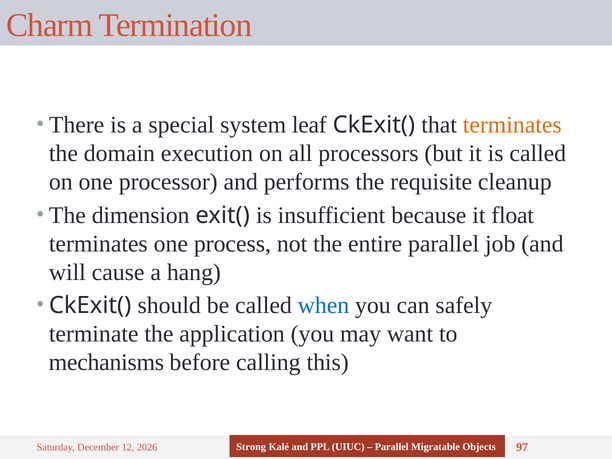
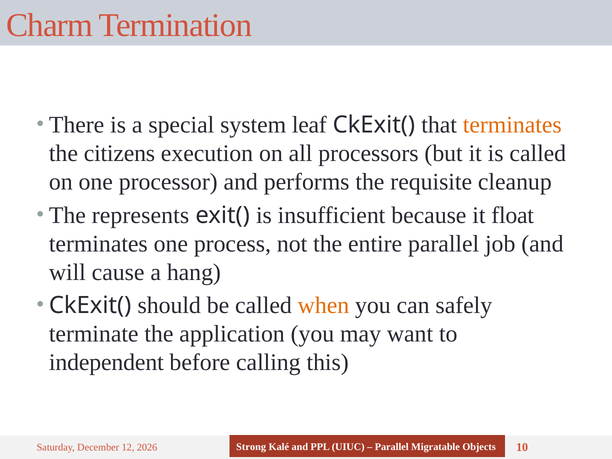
domain: domain -> citizens (119, 154)
dimension: dimension -> represents (140, 215)
when colour: blue -> orange (323, 306)
mechanisms: mechanisms -> independent (106, 363)
97: 97 -> 10 (522, 447)
